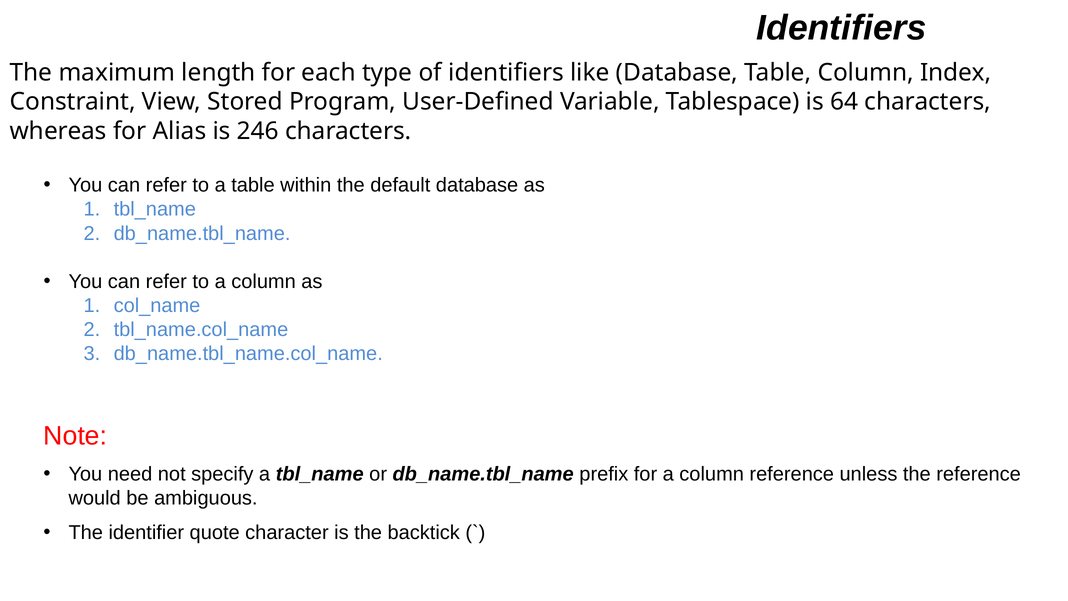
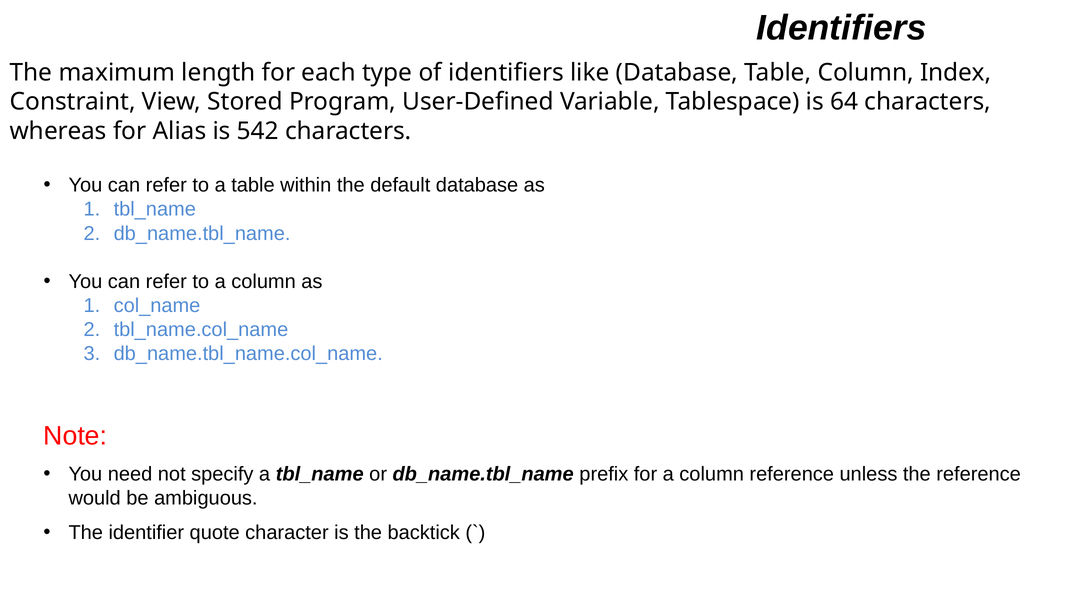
246: 246 -> 542 (258, 131)
